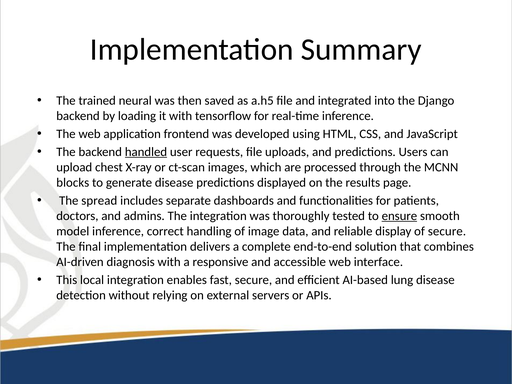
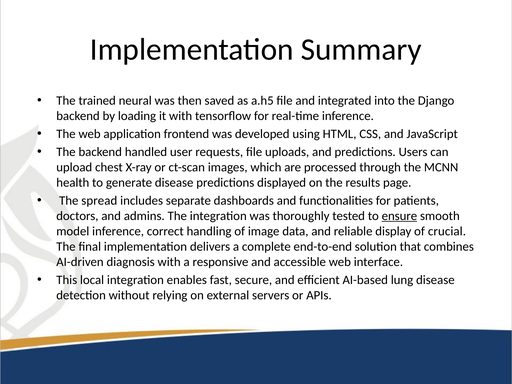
handled underline: present -> none (146, 152)
blocks: blocks -> health (73, 183)
of secure: secure -> crucial (447, 231)
